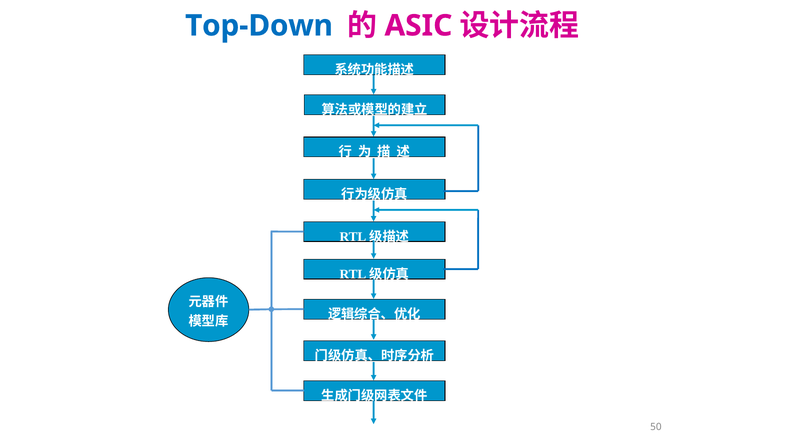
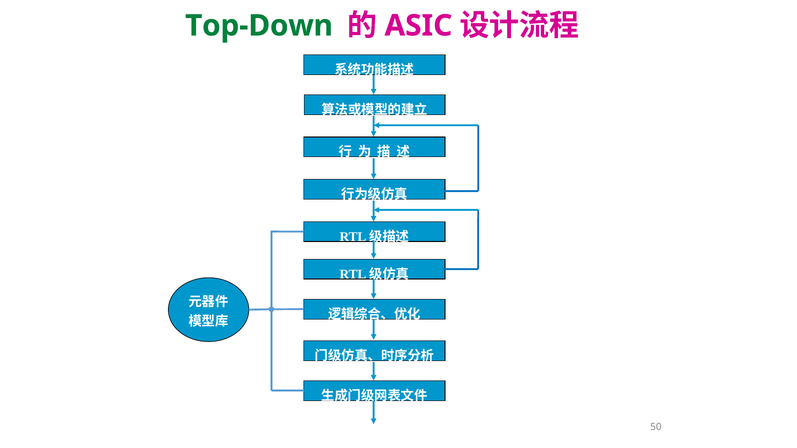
Top-Down colour: blue -> green (259, 26)
